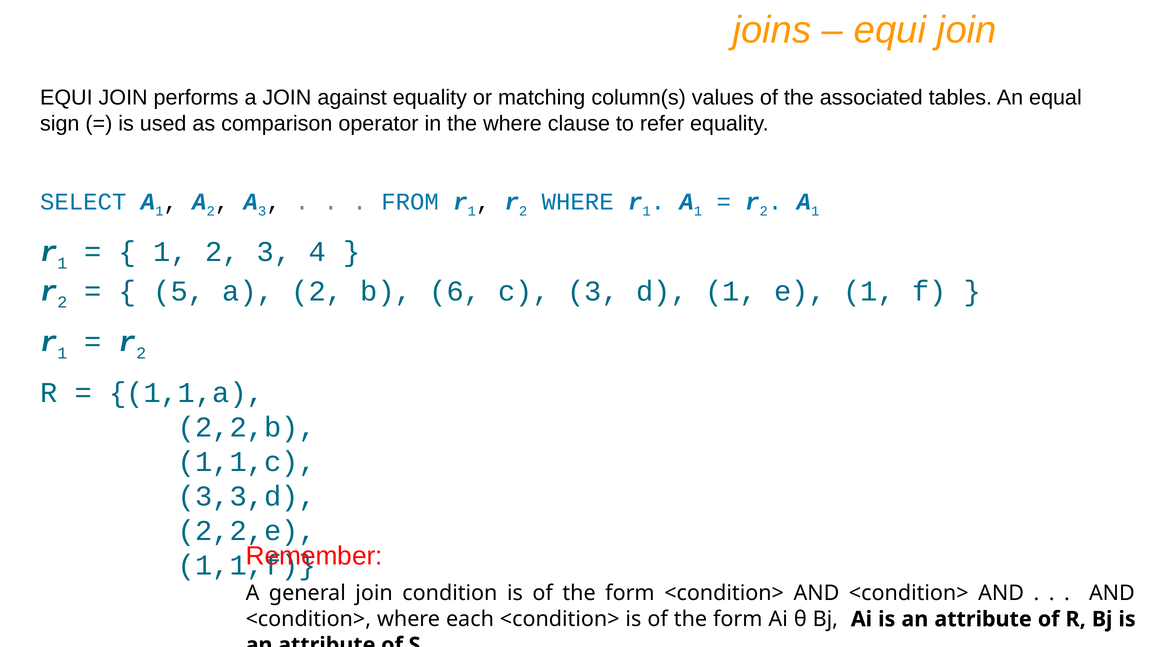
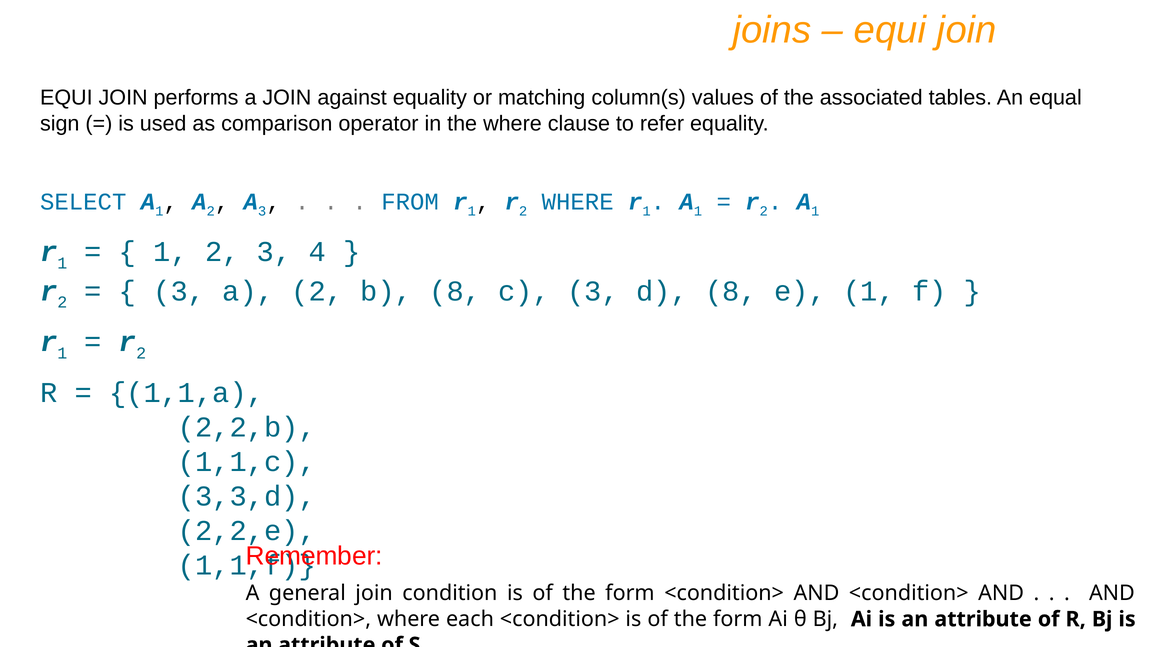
5: 5 -> 3 (179, 291)
b 6: 6 -> 8 (455, 291)
d 1: 1 -> 8 (731, 291)
